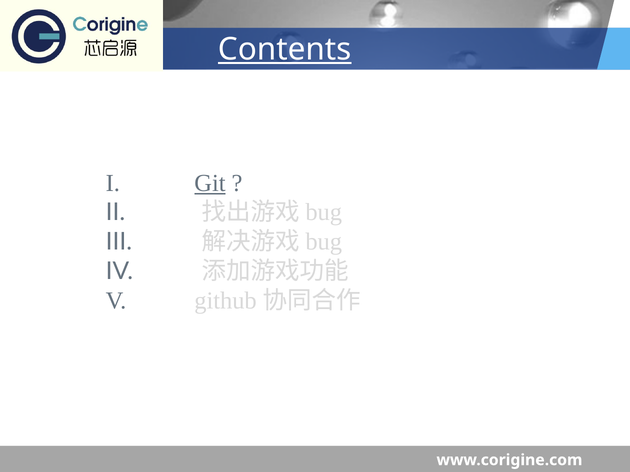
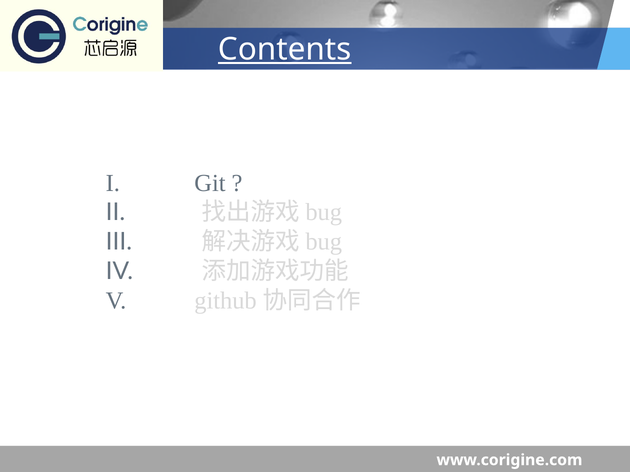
Git underline: present -> none (210, 183)
